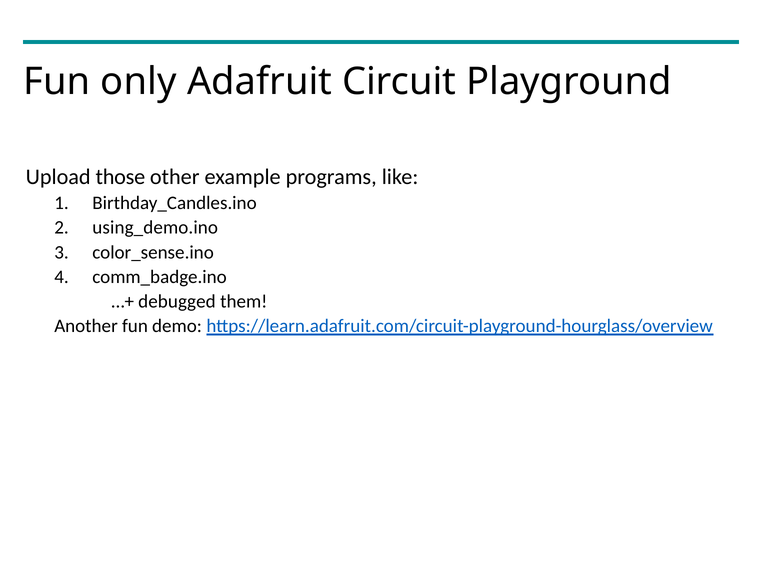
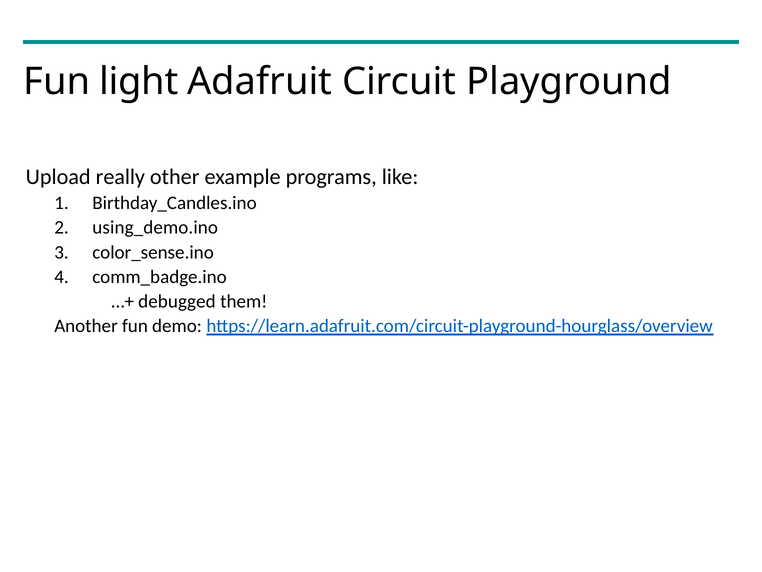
only: only -> light (139, 82)
those: those -> really (120, 177)
